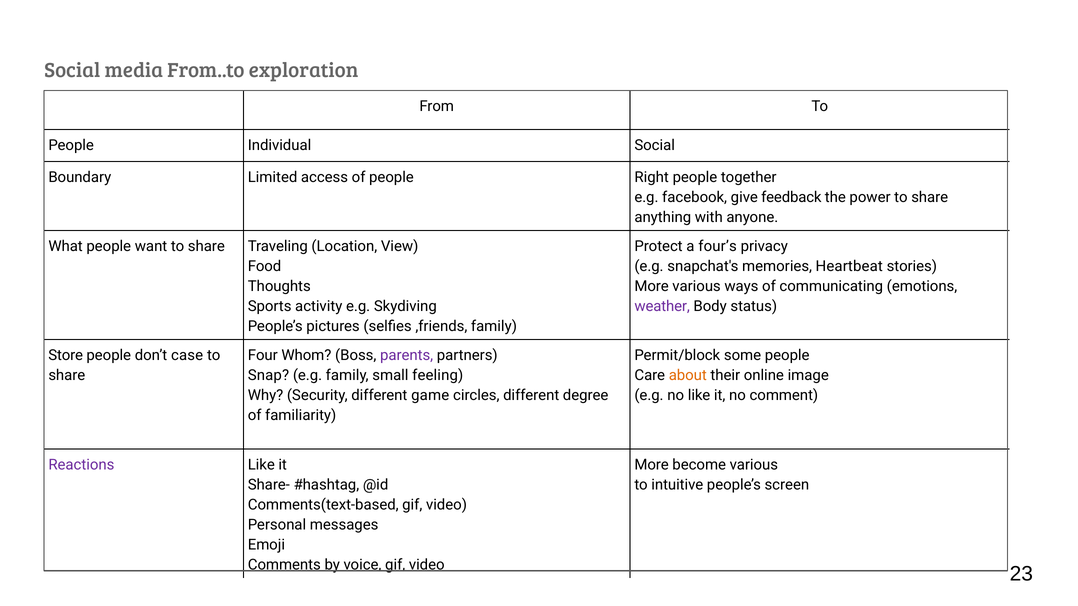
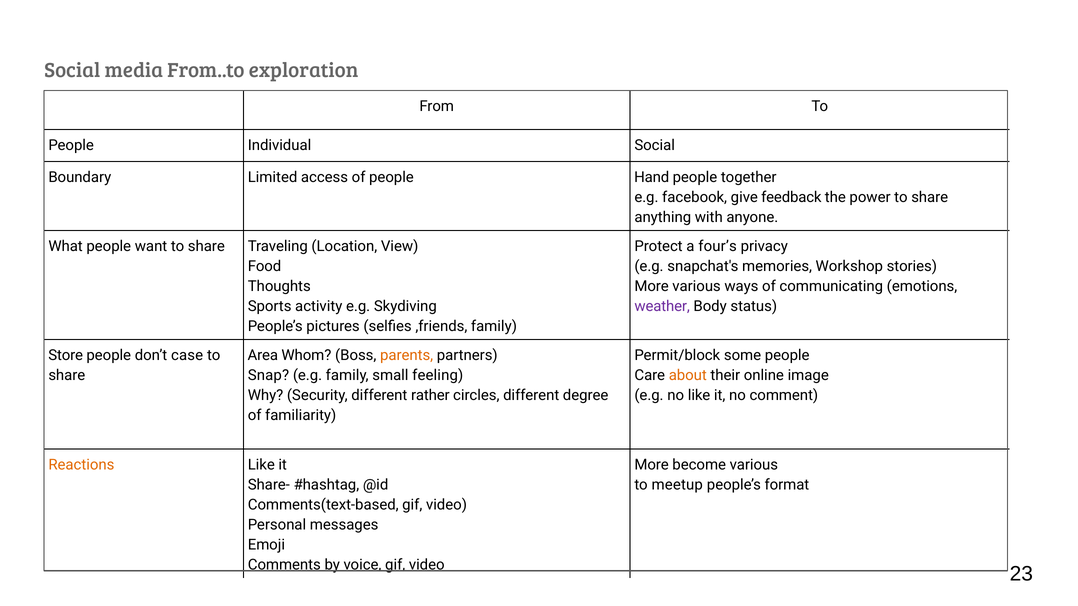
Right: Right -> Hand (652, 177)
Heartbeat: Heartbeat -> Workshop (849, 267)
Four: Four -> Area (263, 356)
parents colour: purple -> orange (407, 356)
game: game -> rather (430, 396)
Reactions colour: purple -> orange (81, 465)
intuitive: intuitive -> meetup (677, 485)
screen: screen -> format (787, 485)
